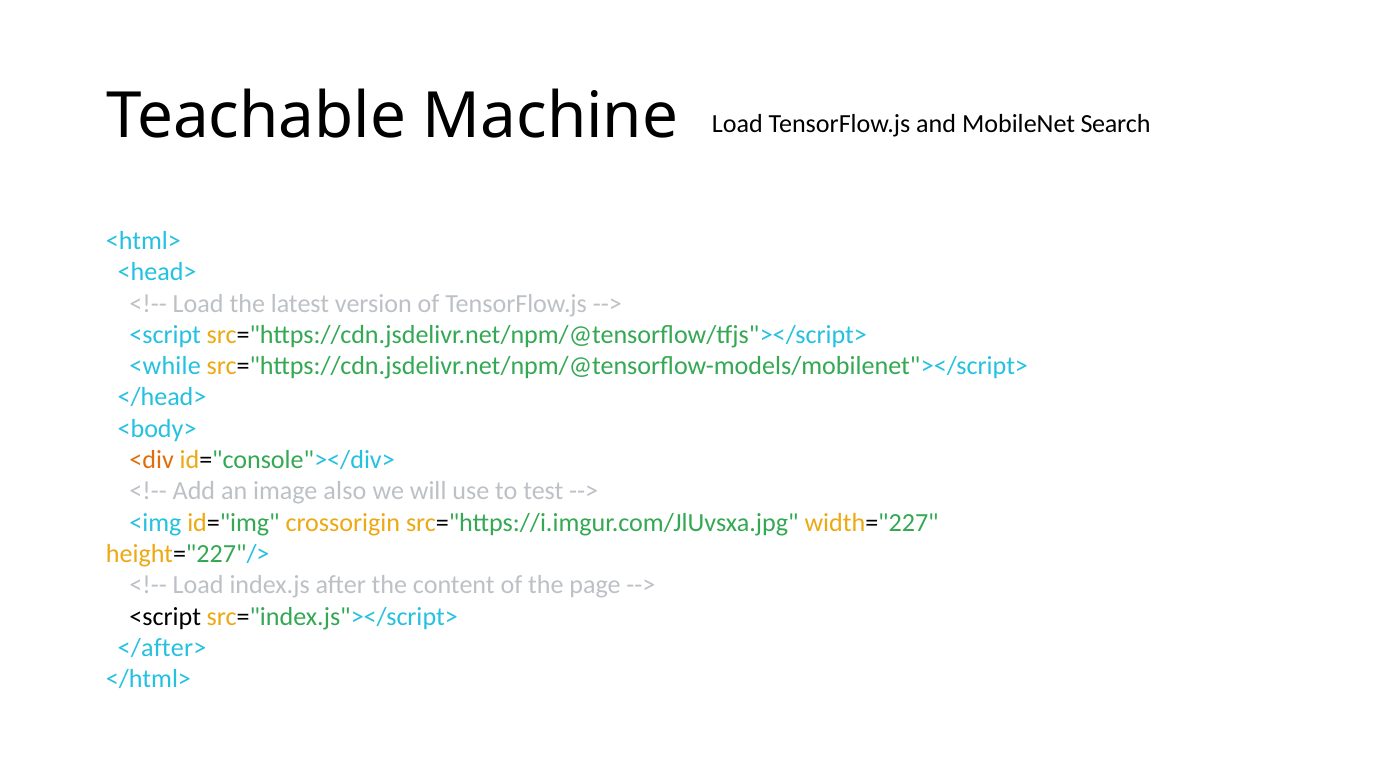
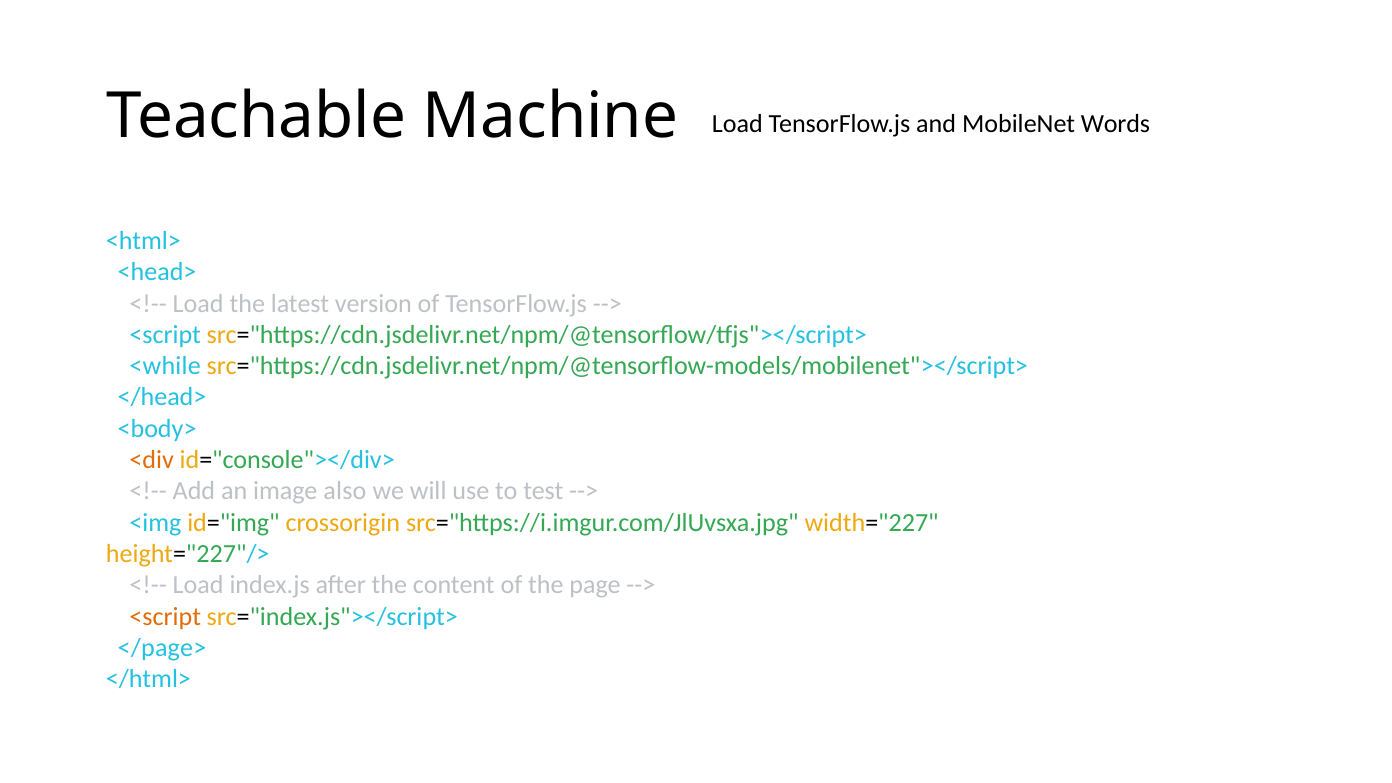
Search: Search -> Words (1115, 123)
<script colour: black -> orange (165, 617)
</after>: </after> -> </page> (162, 648)
